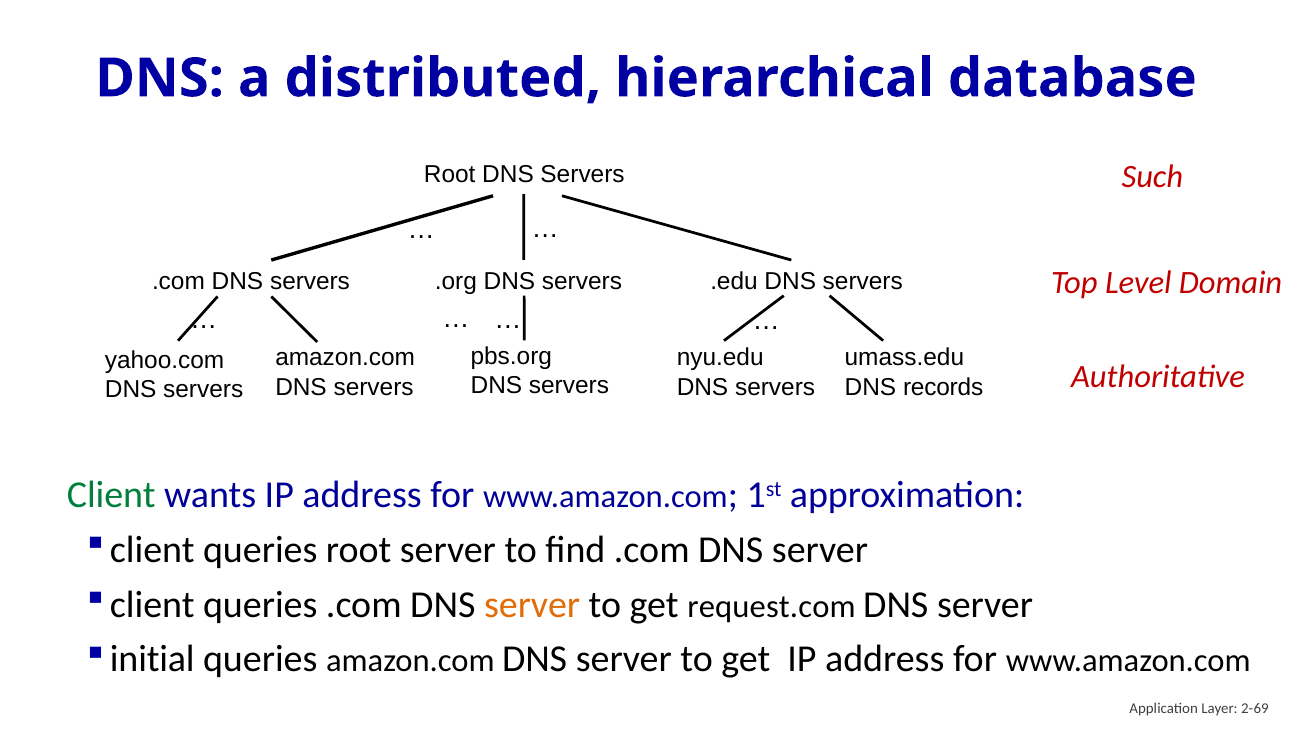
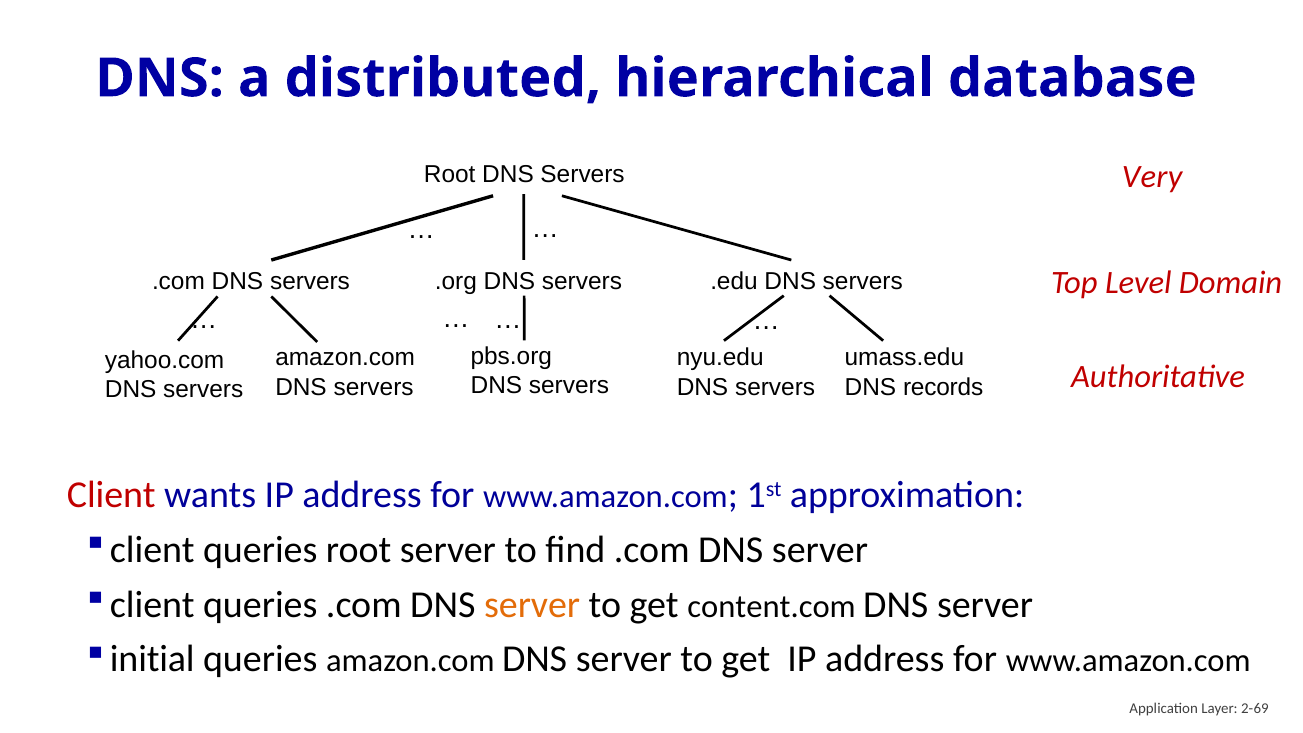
Such: Such -> Very (1152, 177)
Client colour: green -> red (111, 495)
request.com: request.com -> content.com (772, 606)
